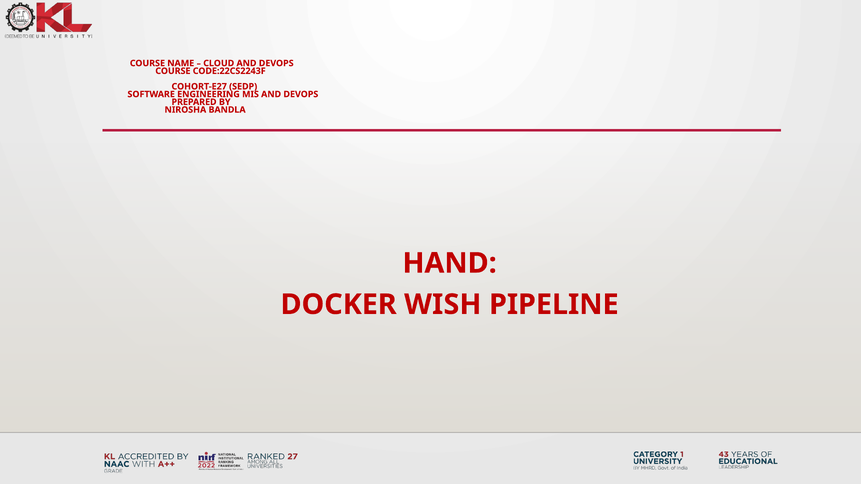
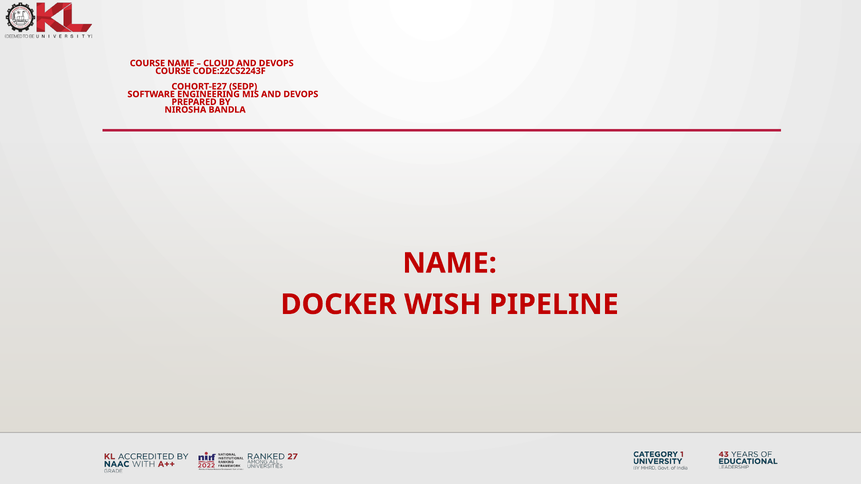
HAND: HAND -> NAME (450, 263)
